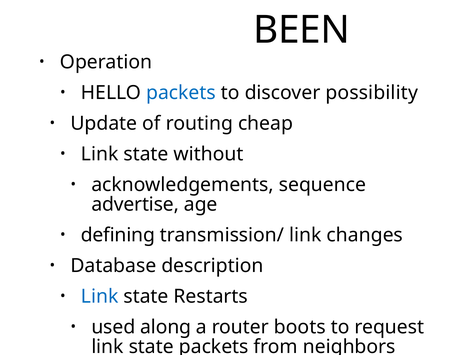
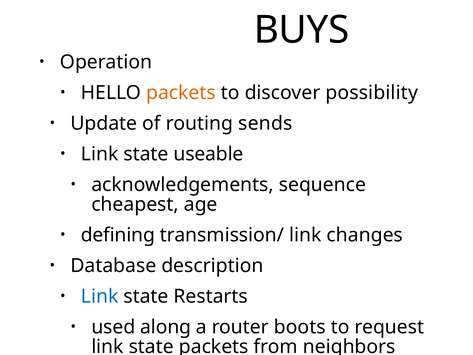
BEEN: BEEN -> BUYS (302, 30)
packets colour: blue -> orange (181, 93)
cheap: cheap -> sends (265, 123)
without: without -> useable (209, 154)
advertise: advertise -> cheapest (135, 204)
